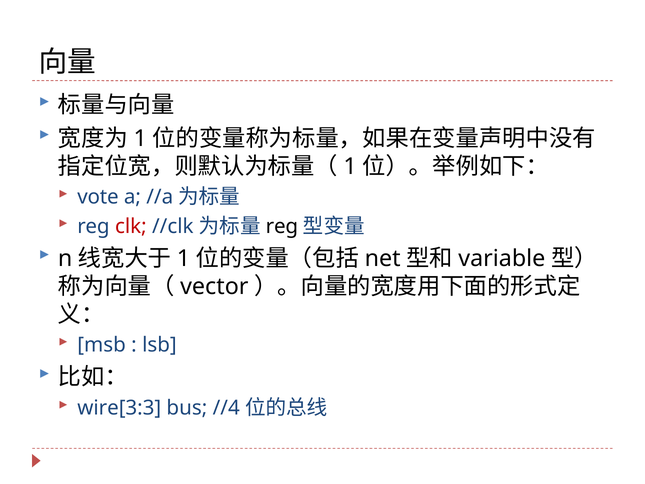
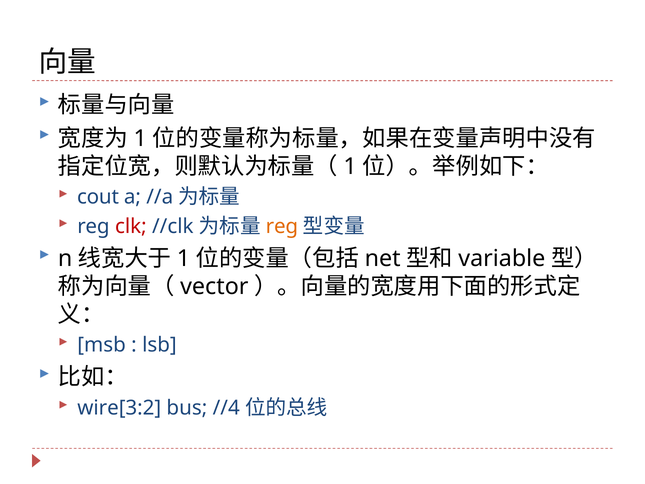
vote: vote -> cout (98, 197)
reg colour: black -> orange (282, 226)
wire[3:3: wire[3:3 -> wire[3:2 (119, 408)
